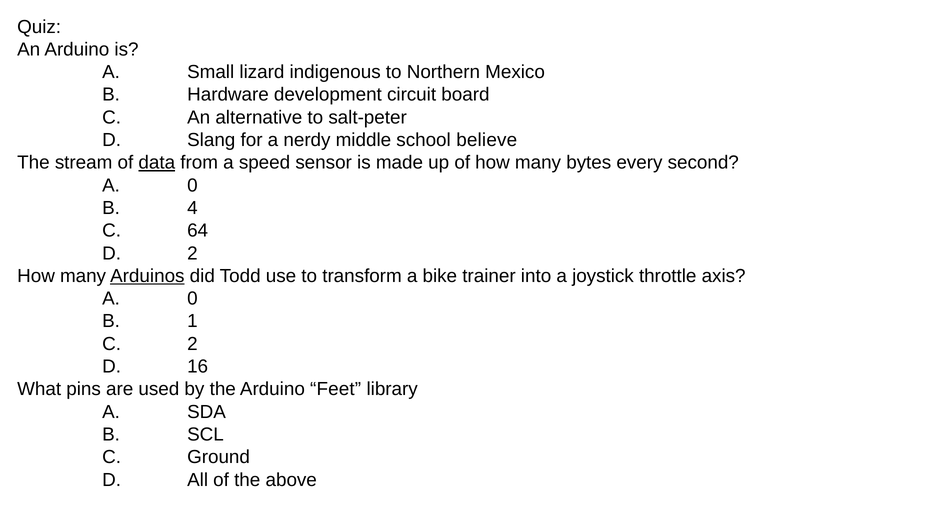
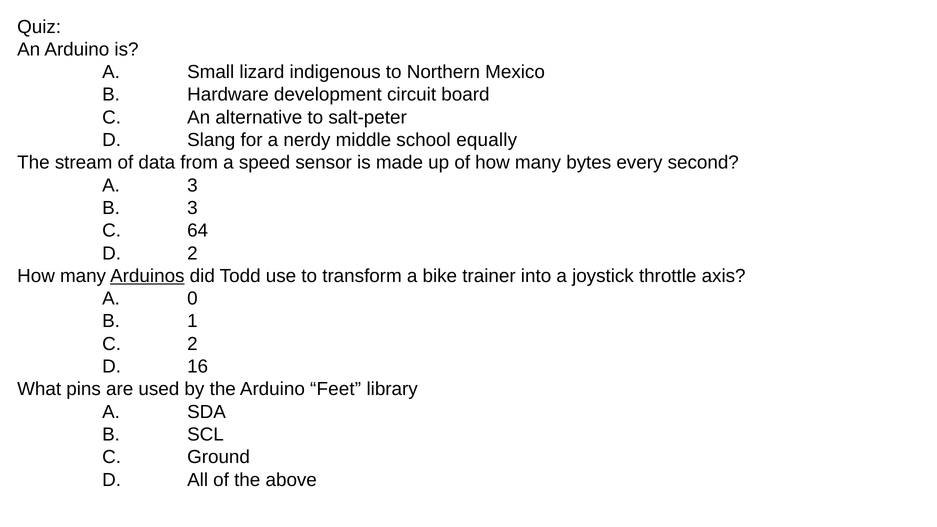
believe: believe -> equally (487, 140)
data underline: present -> none (157, 163)
0: 0 -> 3 (192, 185)
B 4: 4 -> 3 (192, 208)
